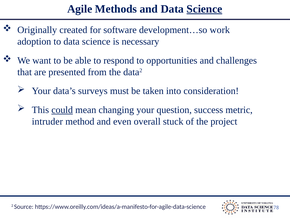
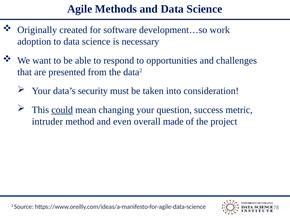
Science underline: present -> none (204, 9)
surveys: surveys -> security (93, 91)
stuck: stuck -> made (173, 121)
